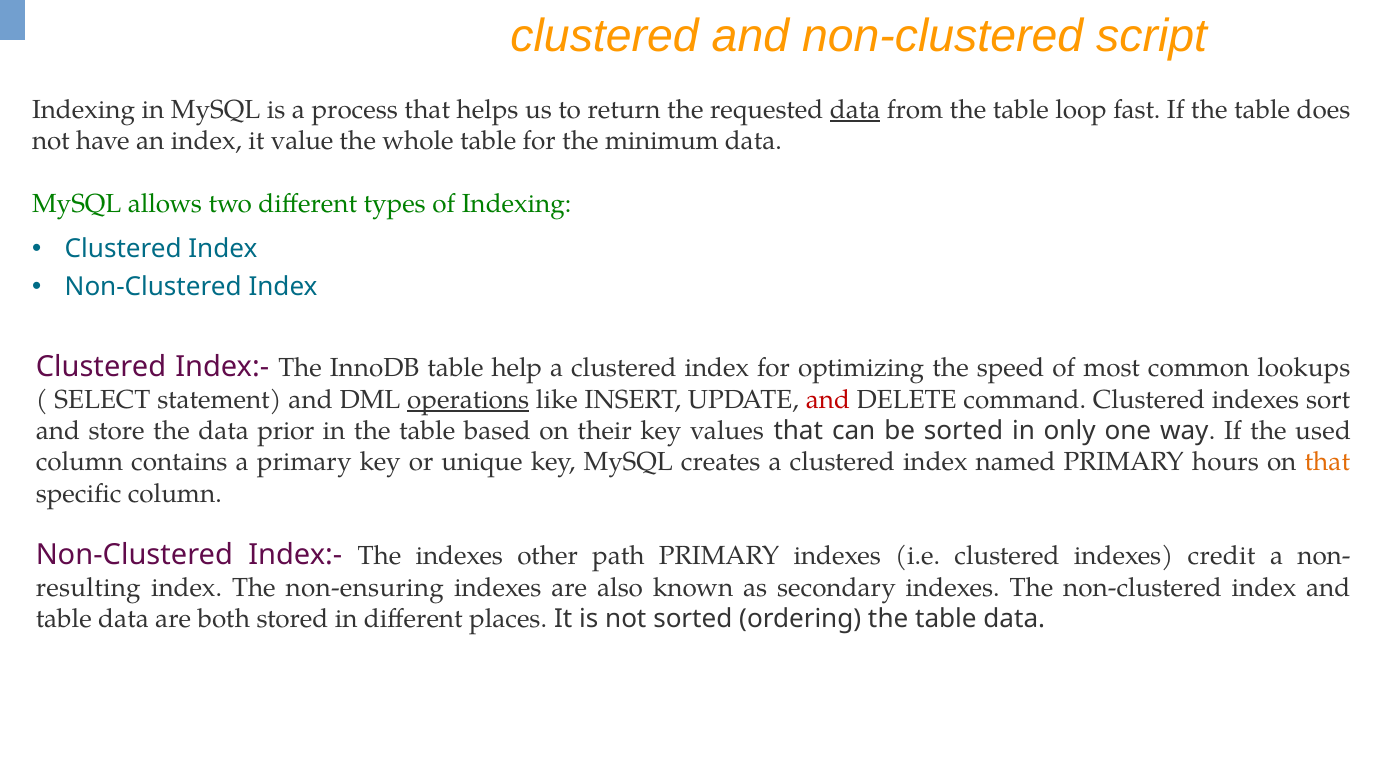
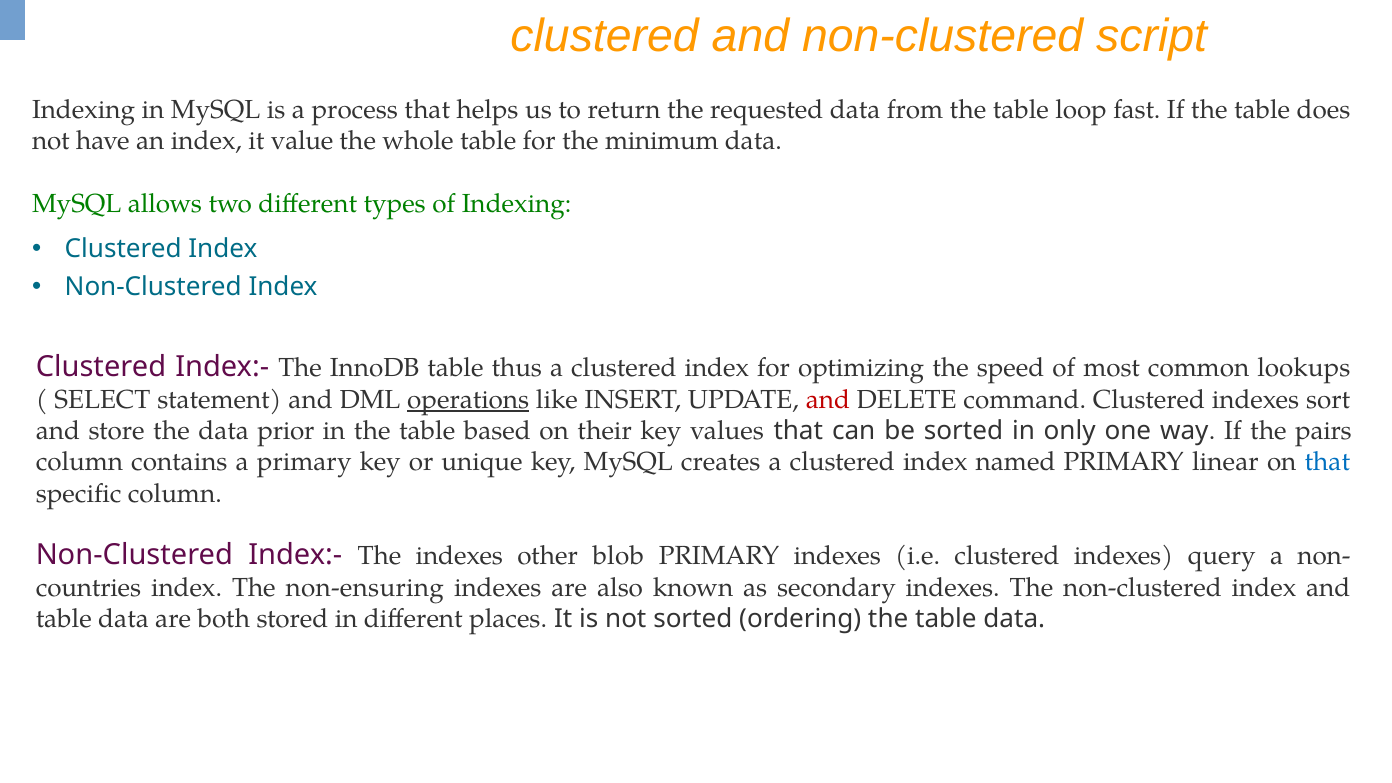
data underline: present -> none (855, 110)
help: help -> thus (517, 368)
used: used -> pairs (1323, 431)
hours: hours -> linear (1225, 462)
that colour: orange -> blue (1327, 462)
path: path -> blob (618, 556)
credit: credit -> query (1222, 556)
resulting: resulting -> countries (88, 587)
